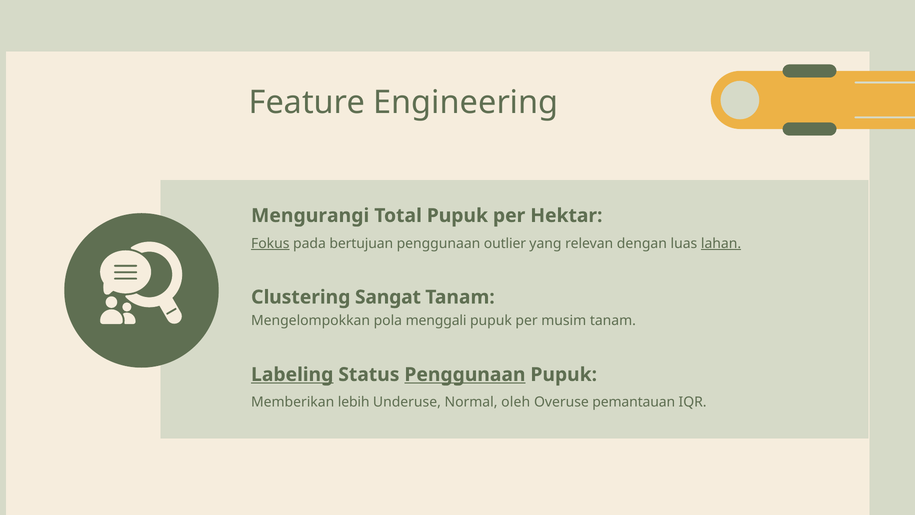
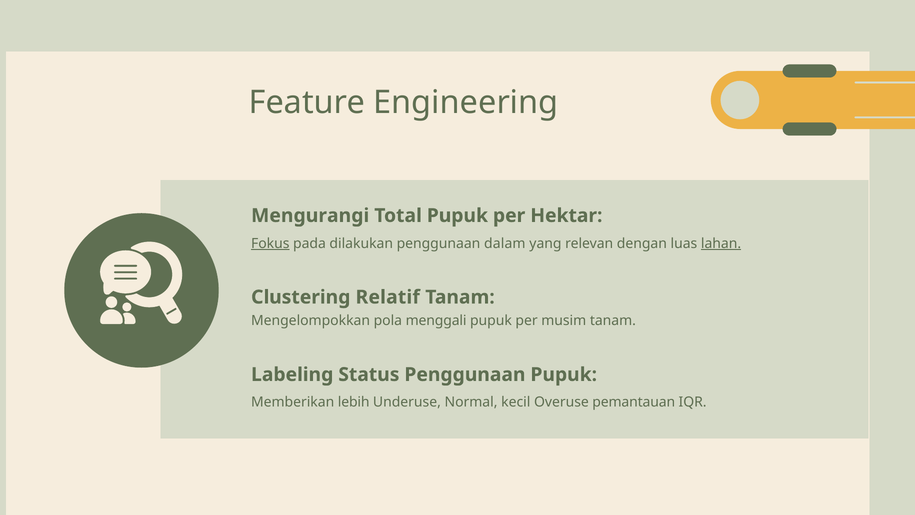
bertujuan: bertujuan -> dilakukan (361, 243)
outlier: outlier -> dalam (505, 243)
Sangat: Sangat -> Relatif (388, 297)
Labeling underline: present -> none (292, 374)
Penggunaan underline: present -> none (465, 374)
oleh: oleh -> kecil (516, 402)
